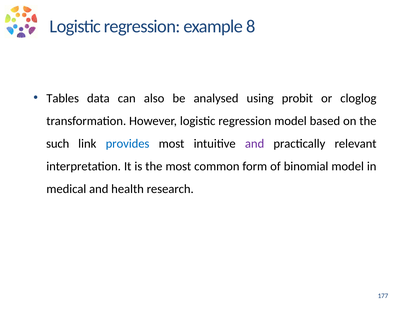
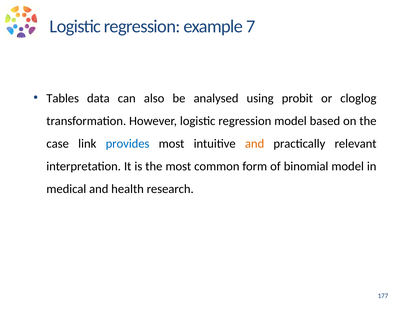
8: 8 -> 7 (251, 27)
such: such -> case (58, 143)
and colour: purple -> orange (255, 143)
